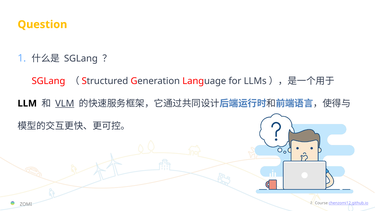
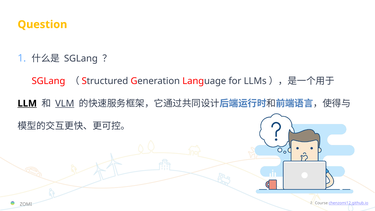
LLM underline: none -> present (27, 103)
